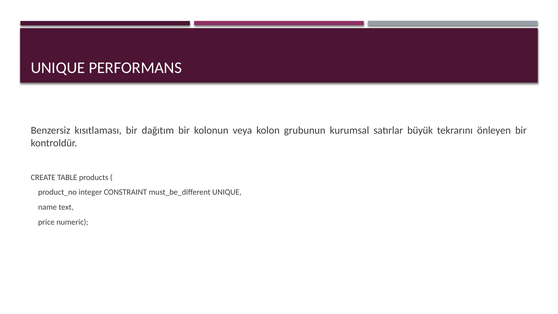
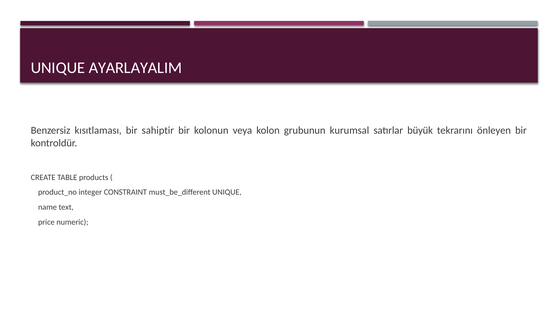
PERFORMANS: PERFORMANS -> AYARLAYALIM (135, 68)
dağıtım: dağıtım -> sahiptir (158, 130)
